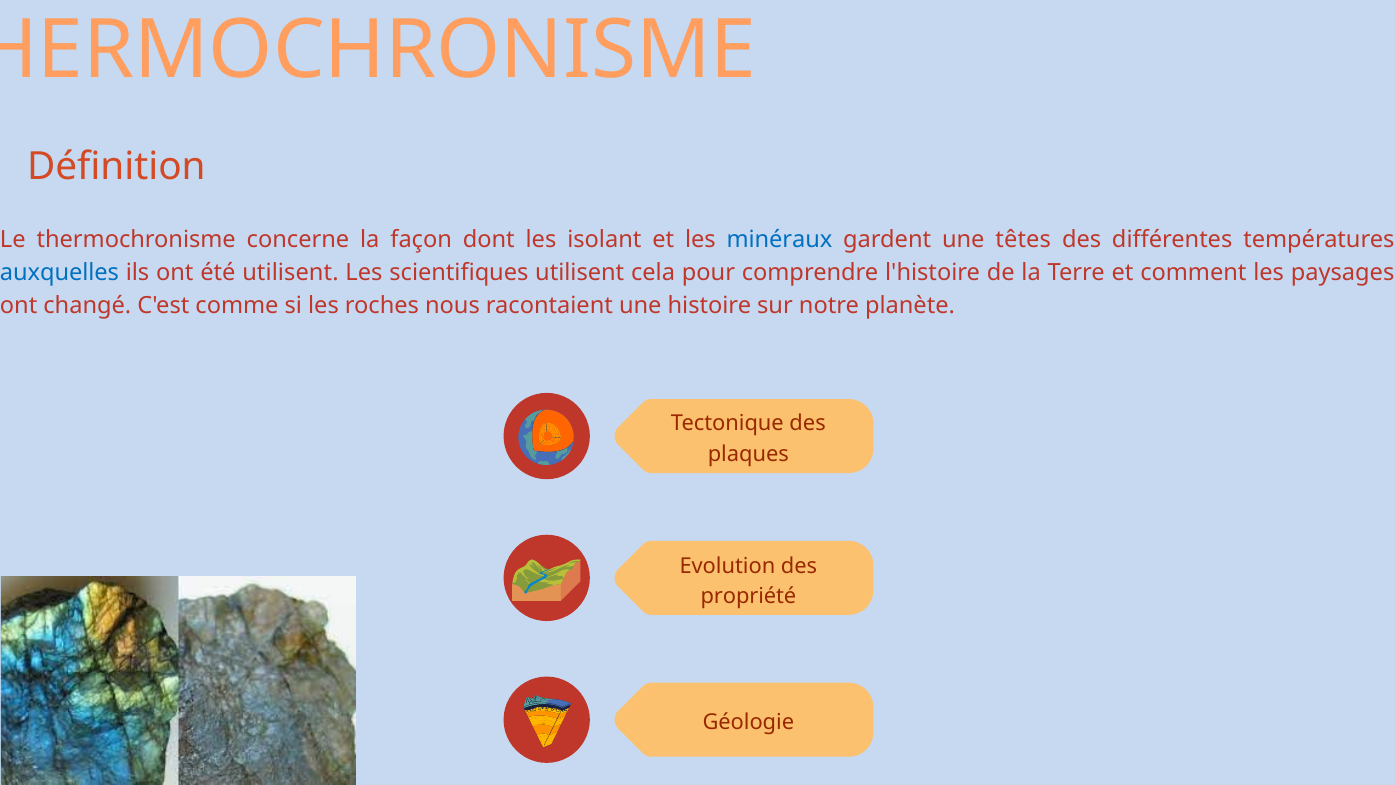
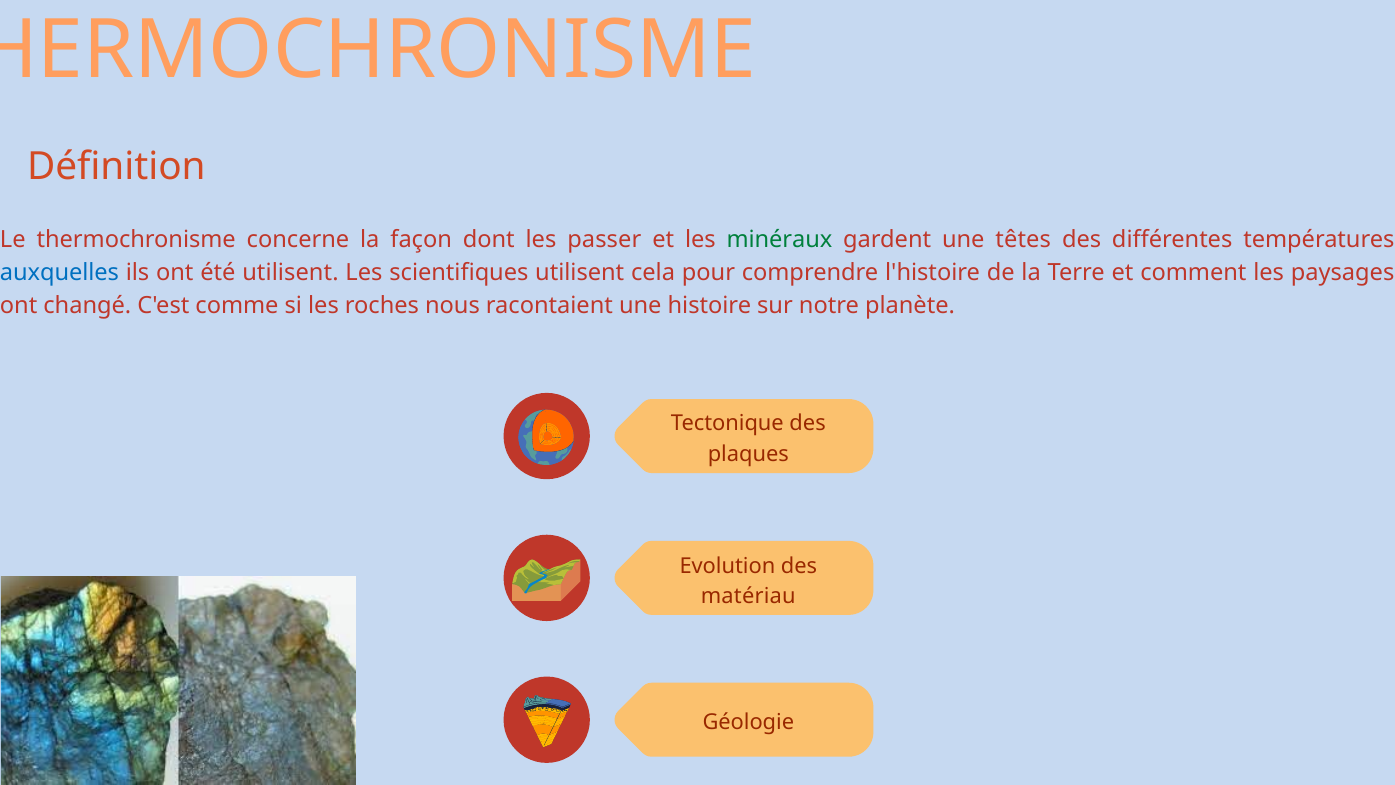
isolant: isolant -> passer (604, 240)
minéraux colour: blue -> green (779, 240)
propriété: propriété -> matériau (748, 596)
